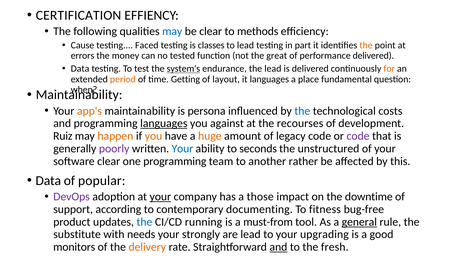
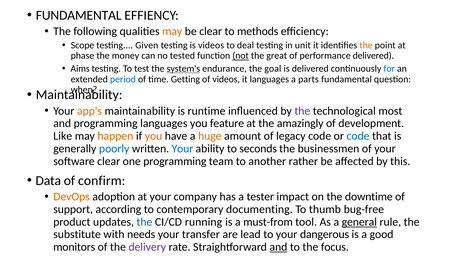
CERTIFICATION: CERTIFICATION -> FUNDAMENTAL (79, 15)
may colour: blue -> orange (172, 31)
Cause: Cause -> Scope (82, 45)
Faced: Faced -> Given (147, 45)
is classes: classes -> videos (211, 45)
to lead: lead -> deal (245, 45)
part: part -> unit (303, 45)
errors: errors -> phase (83, 56)
not underline: none -> present (241, 56)
Data: Data -> Aims (80, 69)
the lead: lead -> goal (273, 69)
for colour: orange -> blue (389, 69)
period colour: orange -> blue (123, 79)
of layout: layout -> videos (226, 79)
place: place -> parts (308, 79)
persona: persona -> runtime (207, 111)
the colour: blue -> purple (302, 111)
costs: costs -> most (390, 111)
languages underline: present -> none (164, 124)
against: against -> feature (227, 124)
recourses: recourses -> amazingly (300, 124)
Ruiz: Ruiz -> Like (63, 136)
code colour: purple -> blue (358, 136)
poorly colour: purple -> blue (114, 149)
unstructured: unstructured -> businessmen (329, 149)
popular: popular -> confirm (102, 181)
DevOps colour: purple -> orange (72, 197)
your underline: present -> none (160, 197)
those: those -> tester (260, 197)
fitness: fitness -> thumb (325, 209)
strongly: strongly -> transfer (201, 235)
upgrading: upgrading -> dangerous (325, 235)
delivery colour: orange -> purple (147, 247)
fresh: fresh -> focus (335, 247)
